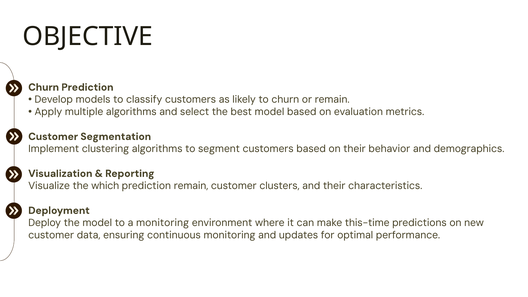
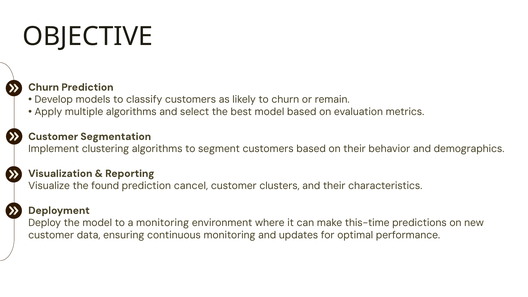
which: which -> found (105, 186)
prediction remain: remain -> cancel (191, 186)
